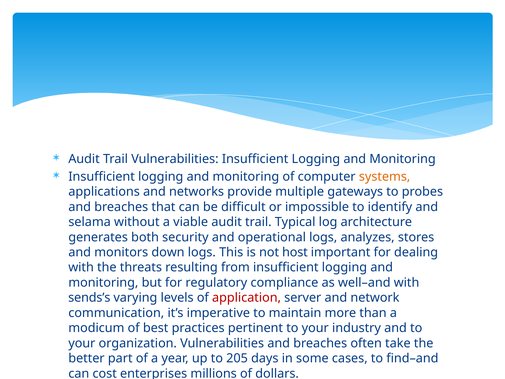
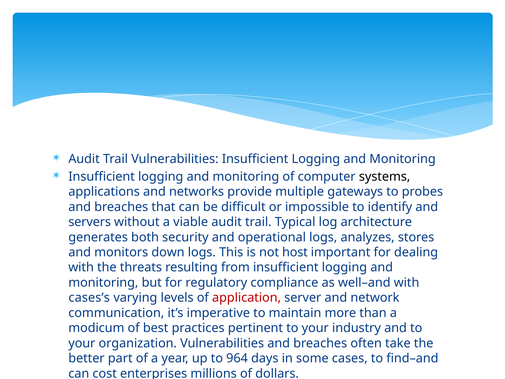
systems colour: orange -> black (385, 176)
selama: selama -> servers (90, 222)
sends’s: sends’s -> cases’s (89, 298)
205: 205 -> 964 (237, 358)
